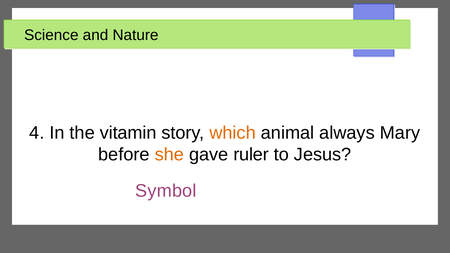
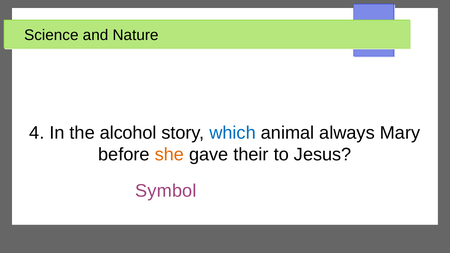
vitamin: vitamin -> alcohol (128, 133)
which colour: orange -> blue (233, 133)
ruler: ruler -> their (251, 155)
